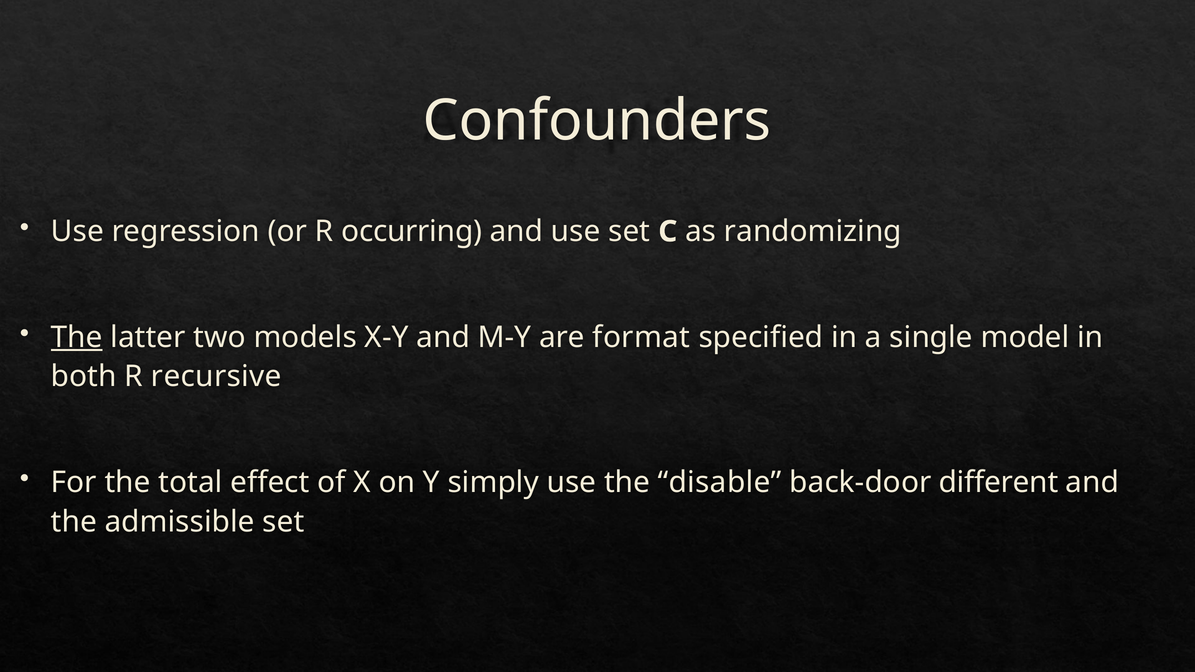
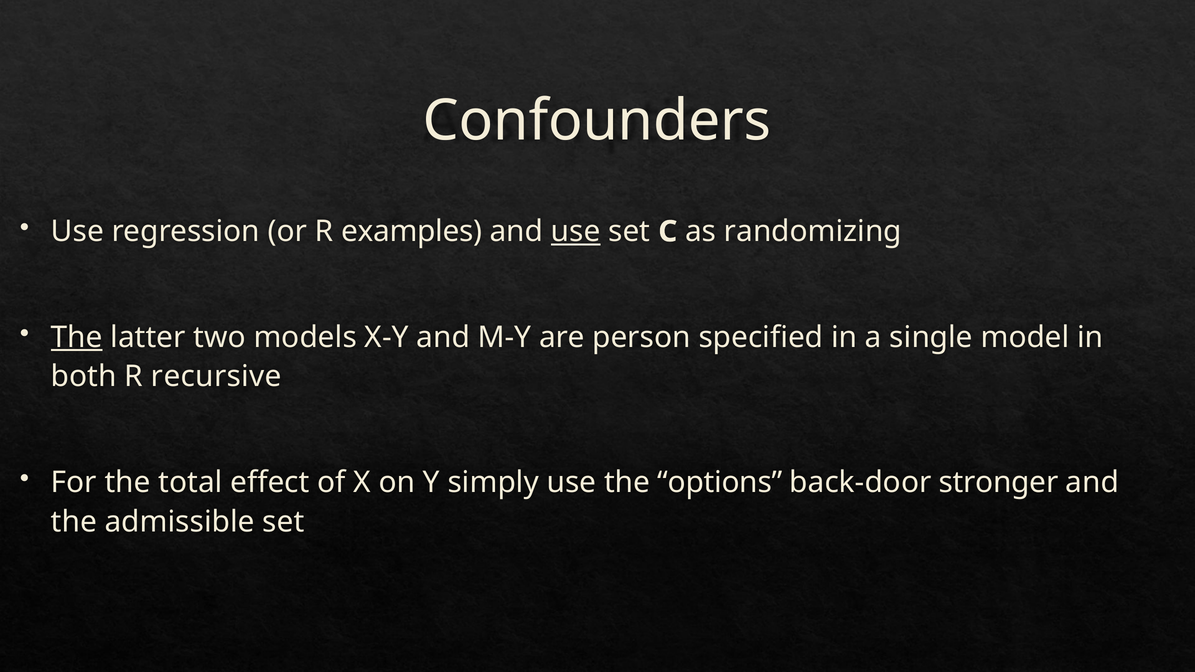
occurring: occurring -> examples (412, 232)
use underline: none -> present (576, 232)
format: format -> person (641, 337)
disable: disable -> options (720, 482)
different: different -> stronger (999, 482)
